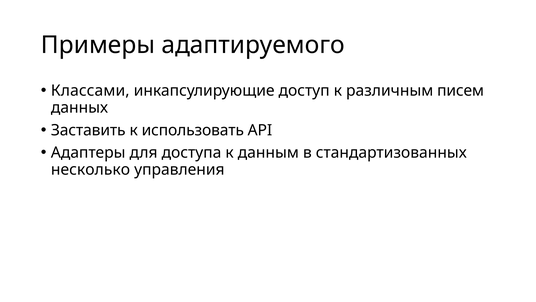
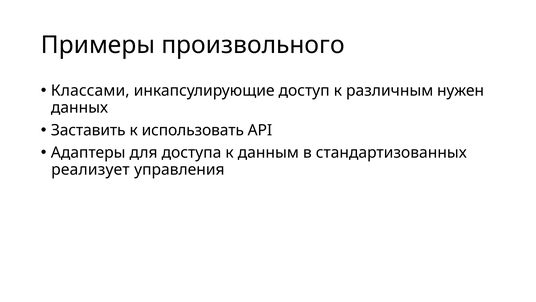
адаптируемого: адаптируемого -> произвольного (253, 45)
писем: писем -> нужен (461, 91)
несколько: несколько -> реализует (90, 169)
